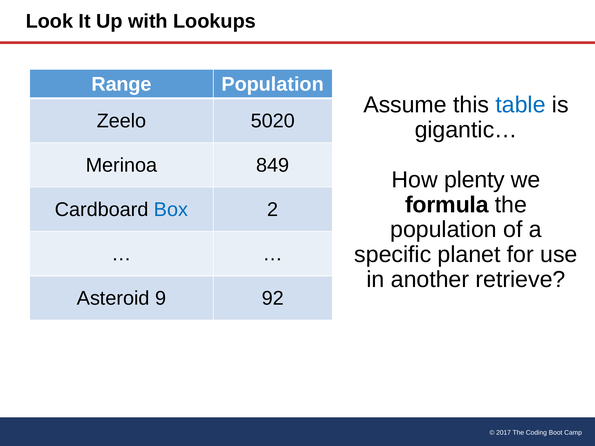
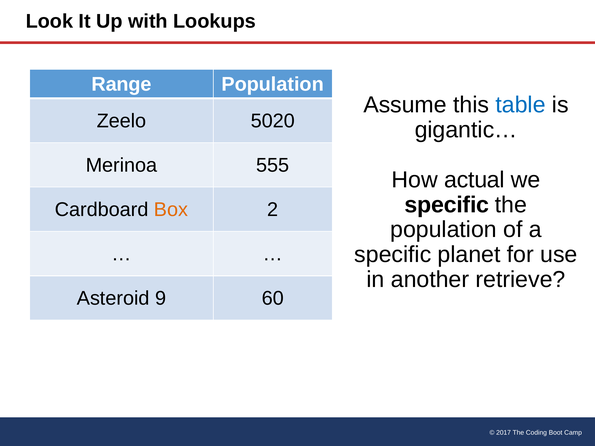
849: 849 -> 555 (273, 165)
plenty: plenty -> actual (474, 180)
formula: formula -> specific (447, 205)
Box colour: blue -> orange (171, 210)
92: 92 -> 60 (273, 298)
